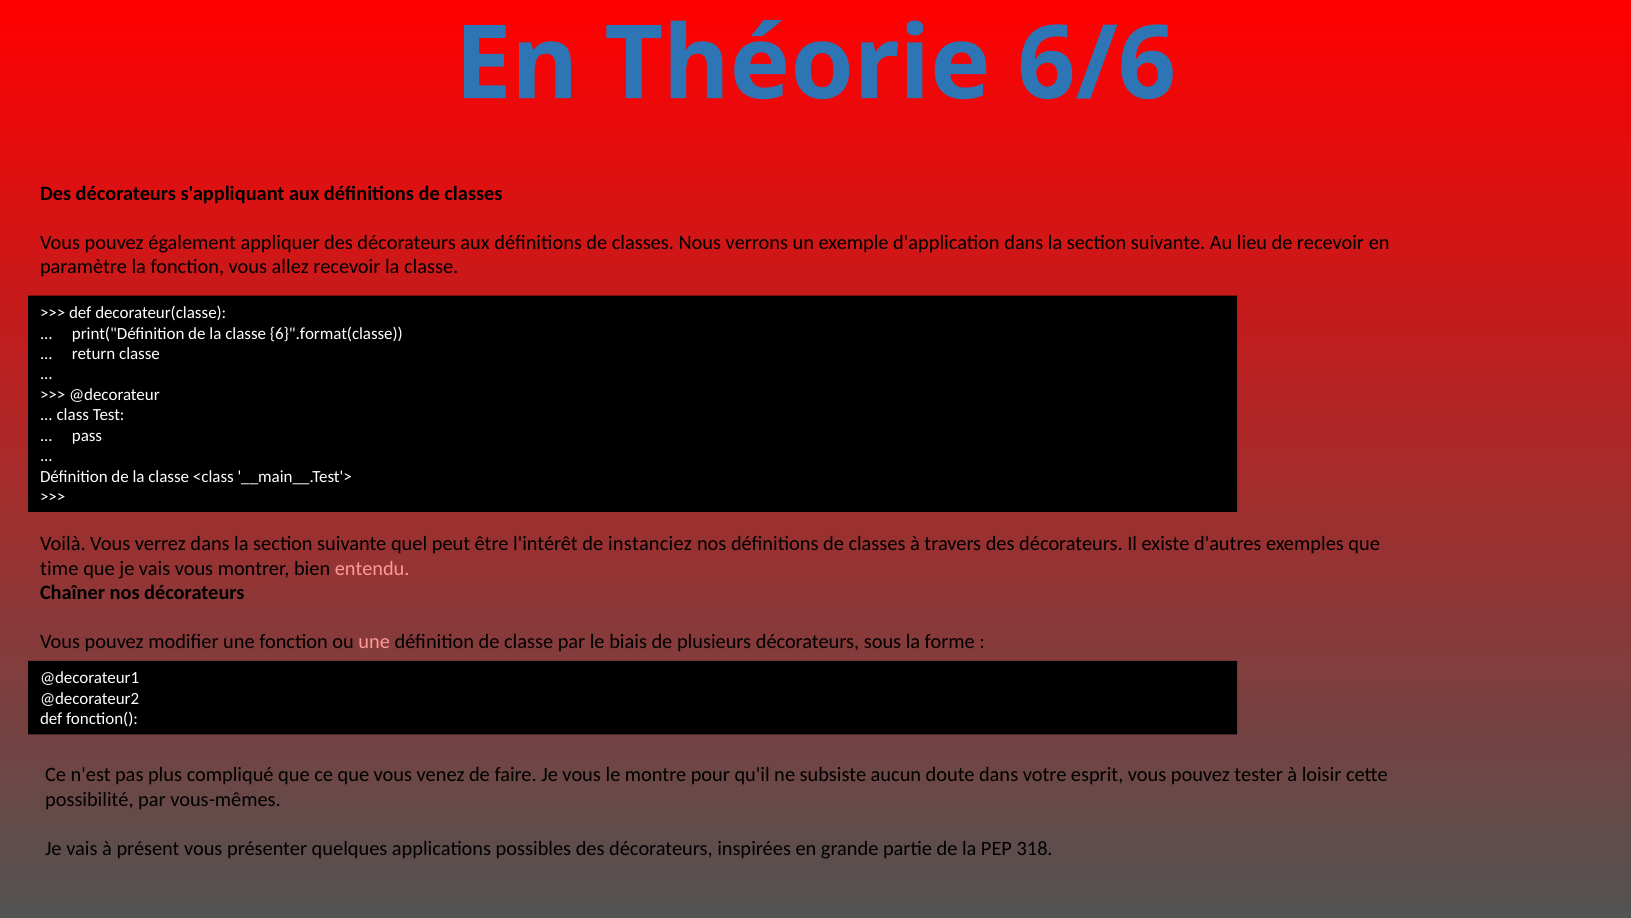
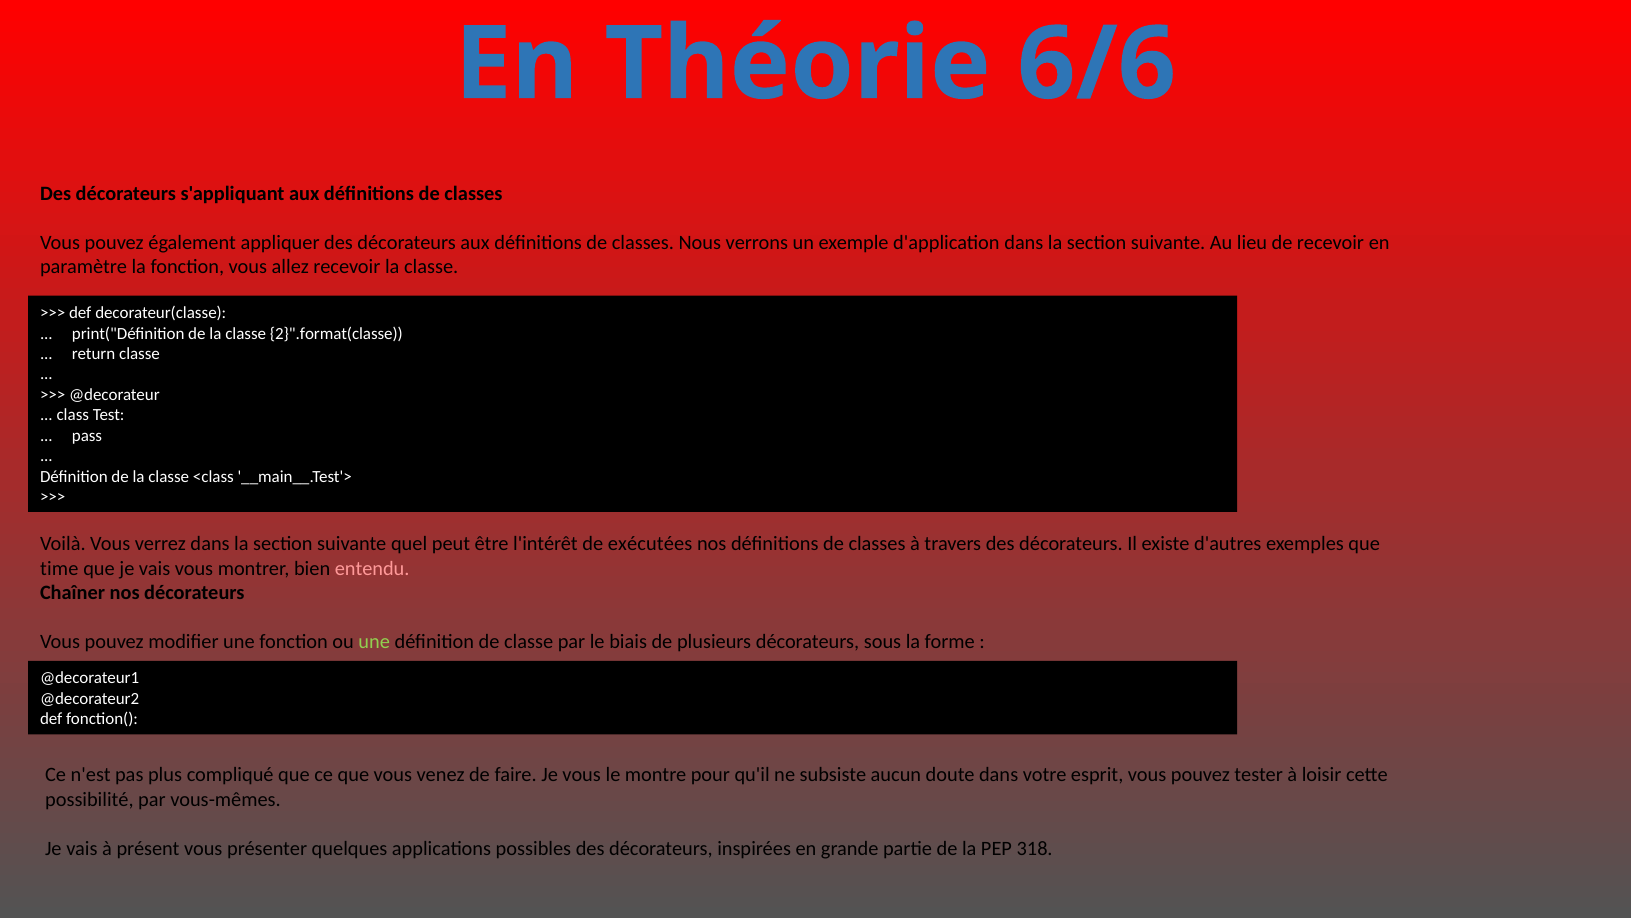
6}".format(classe: 6}".format(classe -> 2}".format(classe (336, 333)
instanciez: instanciez -> exécutées (650, 544)
une colour: pink -> light green (374, 641)
